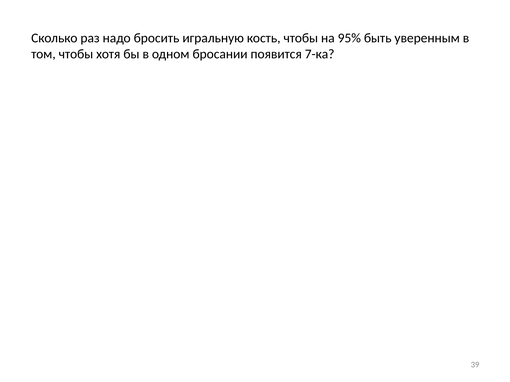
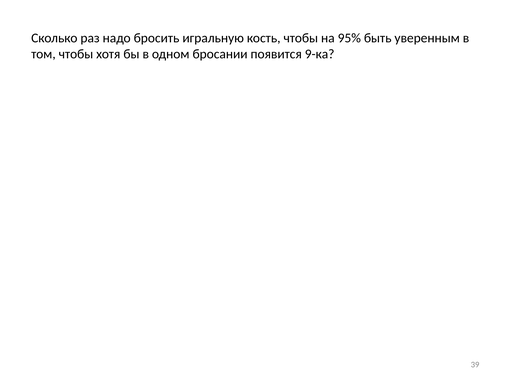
7-ка: 7-ка -> 9-ка (320, 54)
